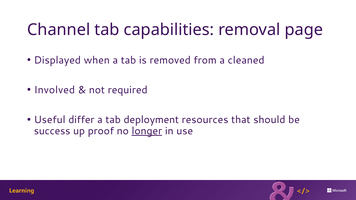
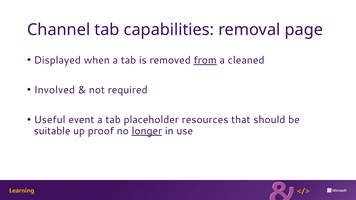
from underline: none -> present (205, 60)
differ: differ -> event (81, 120)
deployment: deployment -> placeholder (151, 120)
success: success -> suitable (52, 131)
